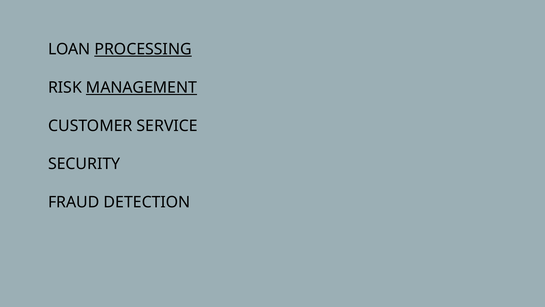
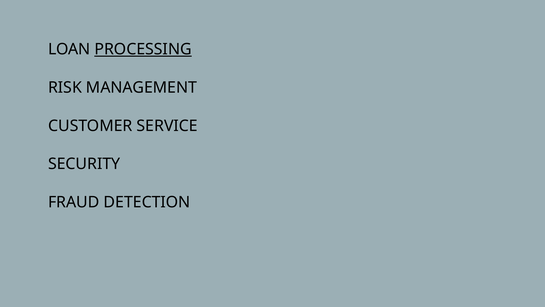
MANAGEMENT underline: present -> none (141, 87)
